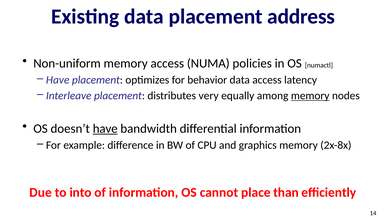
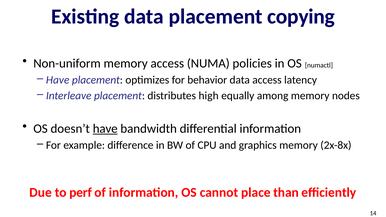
address: address -> copying (301, 16)
very: very -> high (209, 96)
memory underline: present -> none (310, 96)
into: into -> perf (81, 193)
